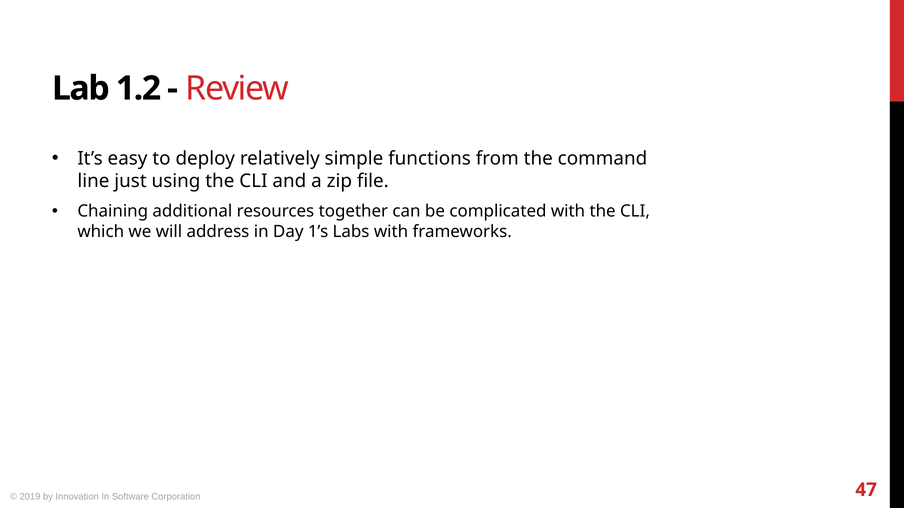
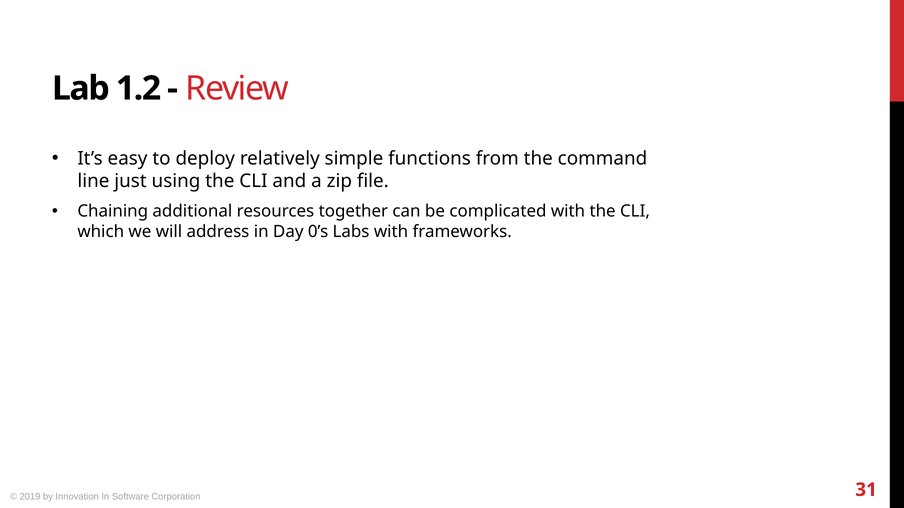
1’s: 1’s -> 0’s (318, 232)
47: 47 -> 31 (866, 490)
